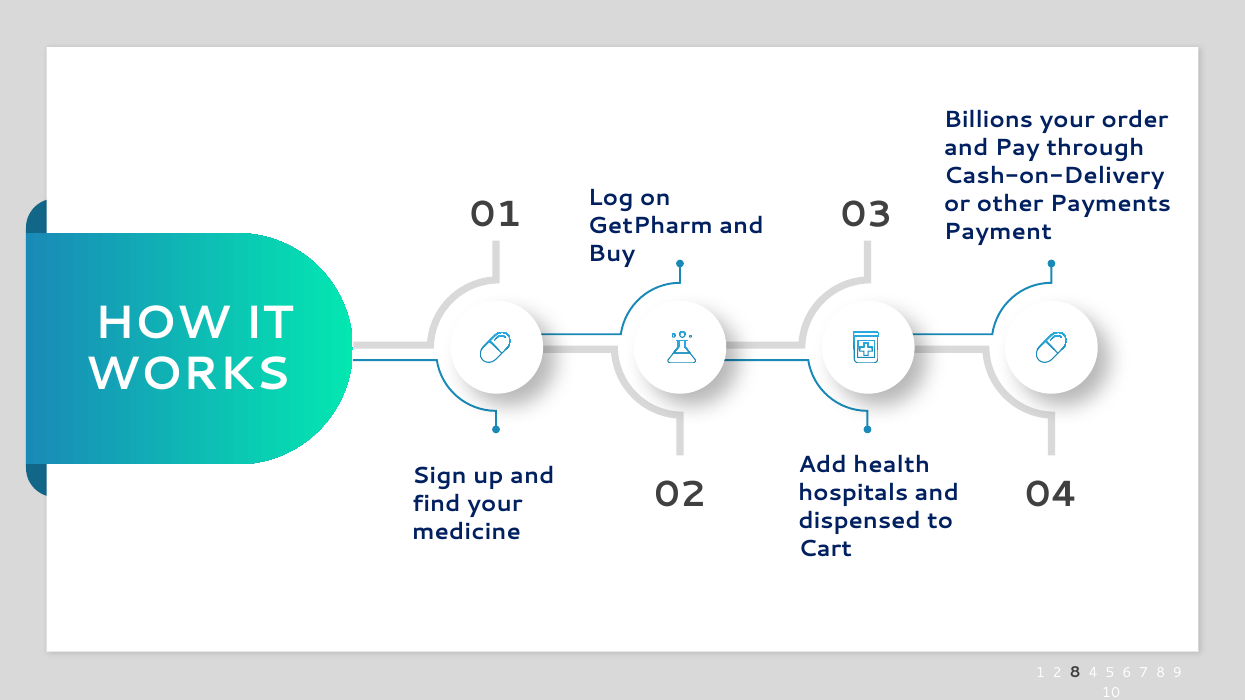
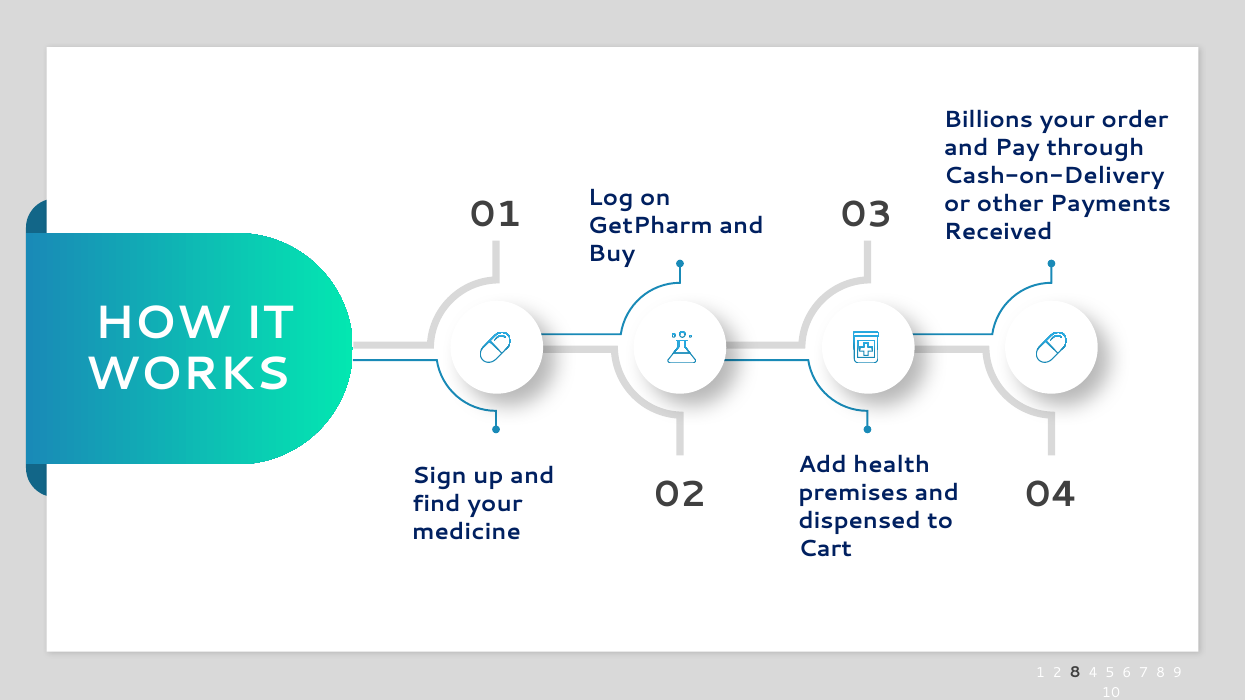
Payment: Payment -> Received (998, 232)
hospitals: hospitals -> premises (853, 493)
